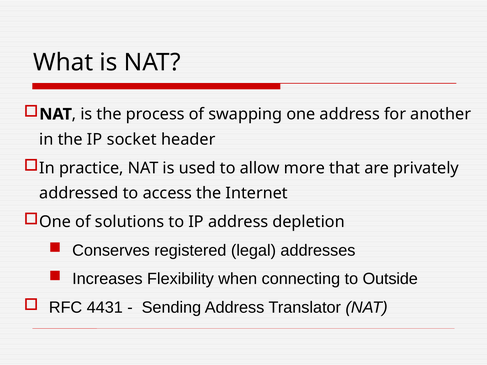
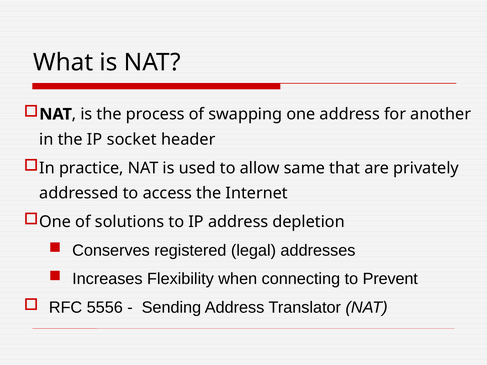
more: more -> same (304, 168)
Outside: Outside -> Prevent (390, 279)
4431: 4431 -> 5556 (105, 308)
